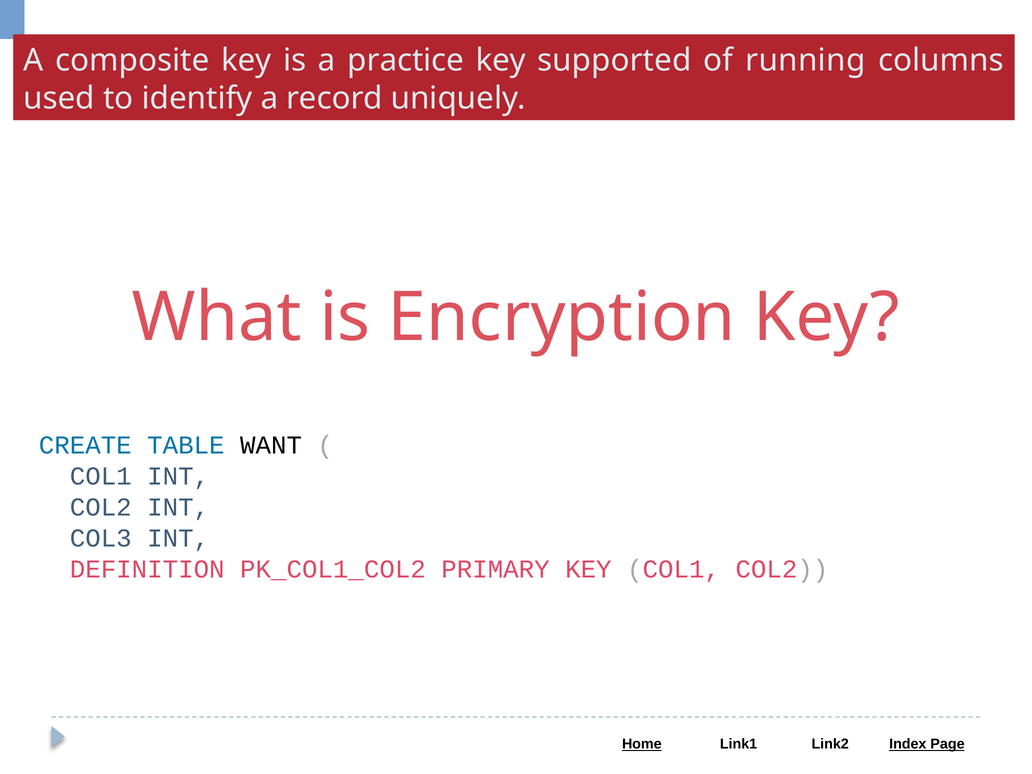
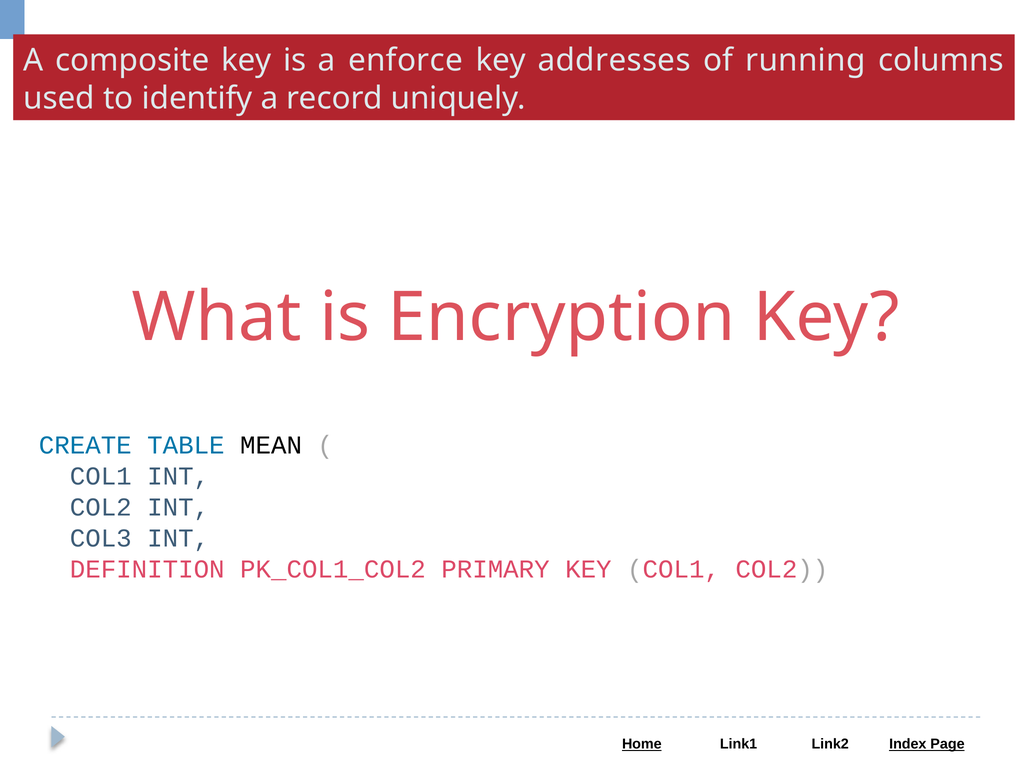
practice: practice -> enforce (406, 61)
supported: supported -> addresses (614, 61)
WANT: WANT -> MEAN (271, 445)
